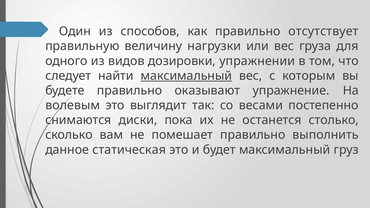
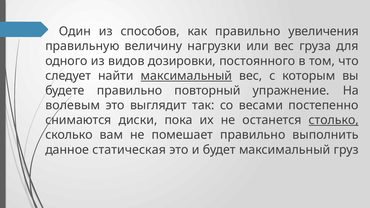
отсутствует: отсутствует -> увеличения (324, 31)
упражнении: упражнении -> постоянного (257, 61)
оказывают: оказывают -> повторный (207, 91)
столько underline: none -> present (334, 120)
